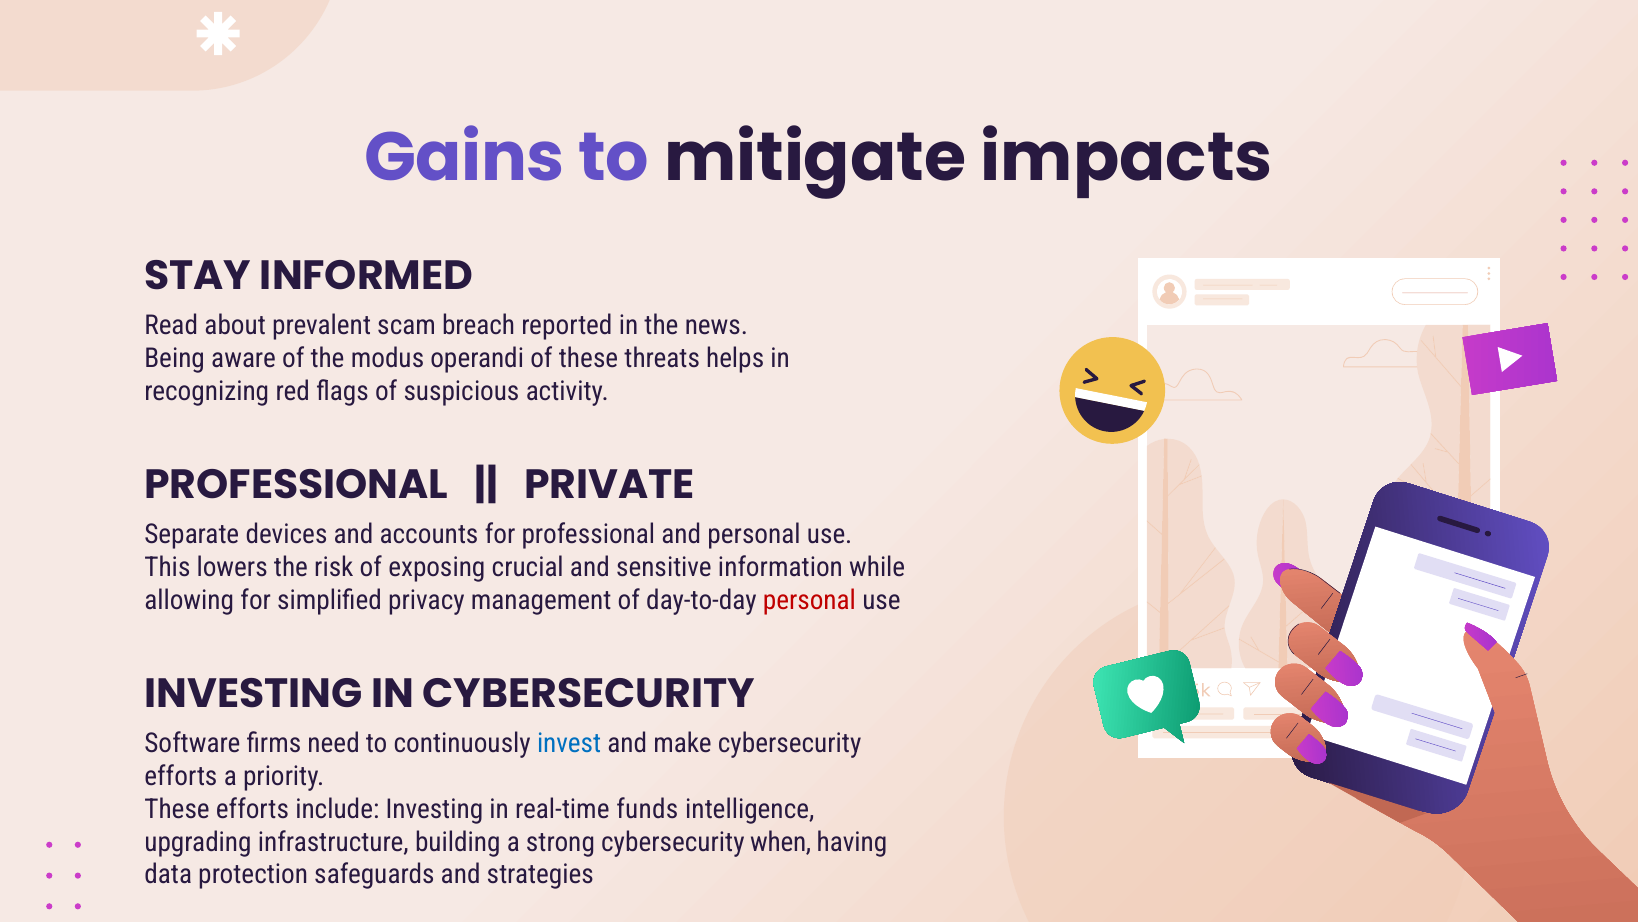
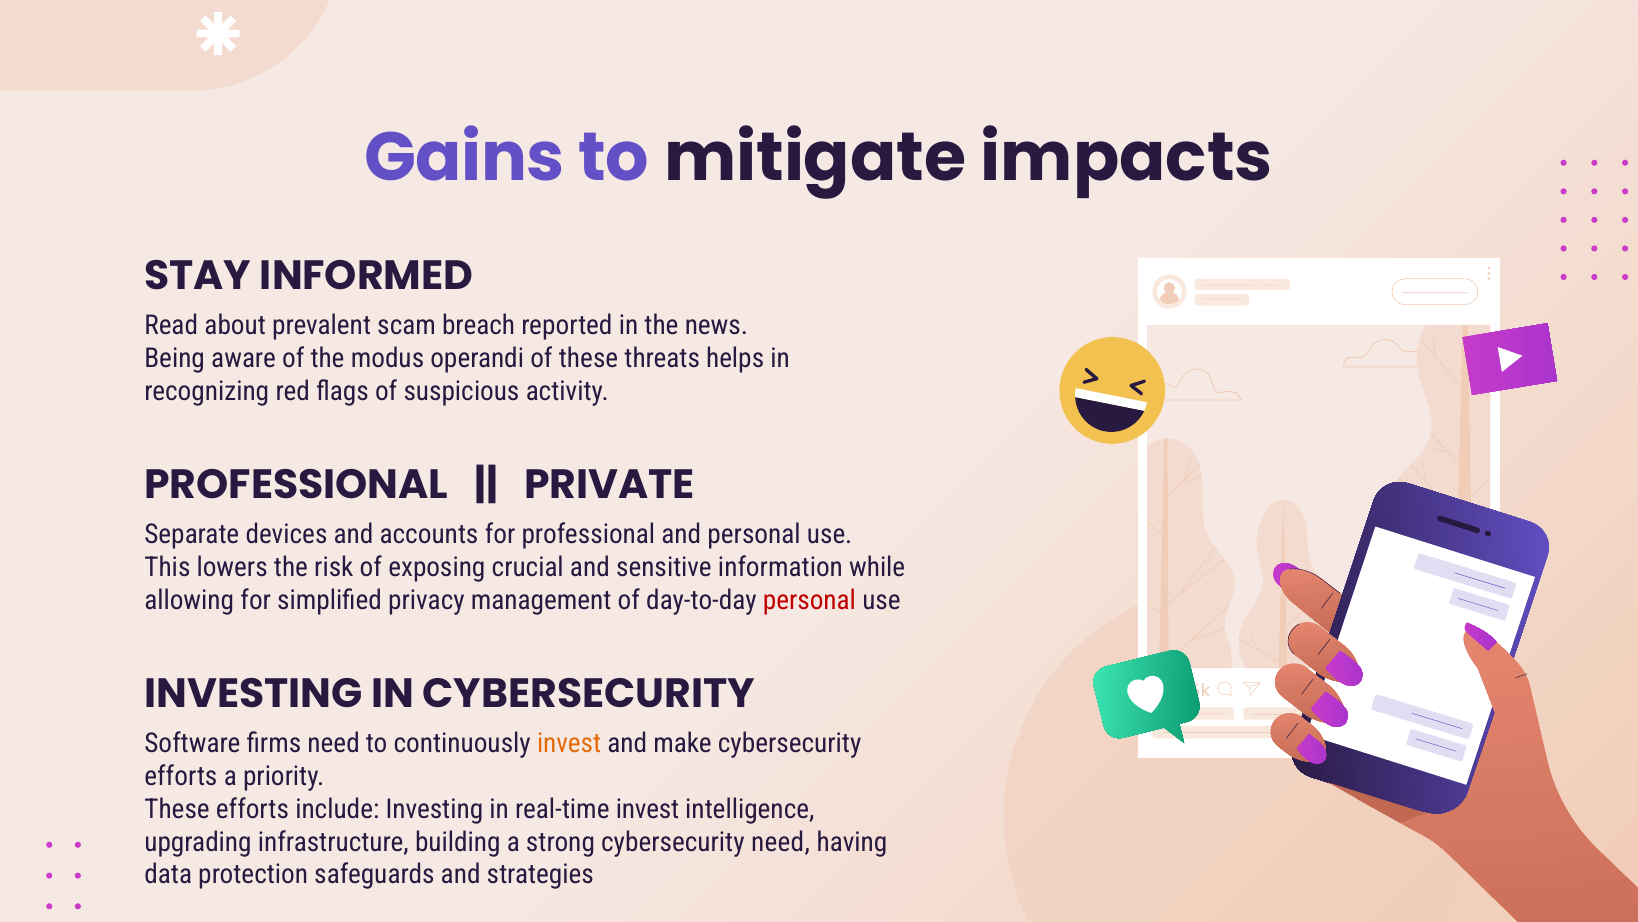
invest colour: blue -> orange (569, 743)
real-time funds: funds -> invest (648, 809)
cybersecurity when: when -> need (781, 841)
